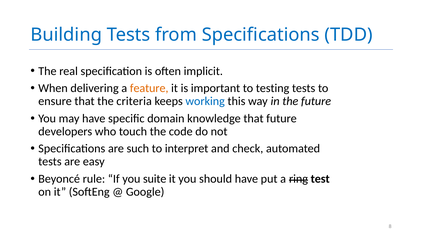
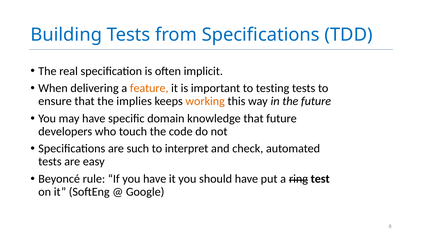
criteria: criteria -> implies (134, 101)
working colour: blue -> orange (205, 101)
you suite: suite -> have (155, 179)
